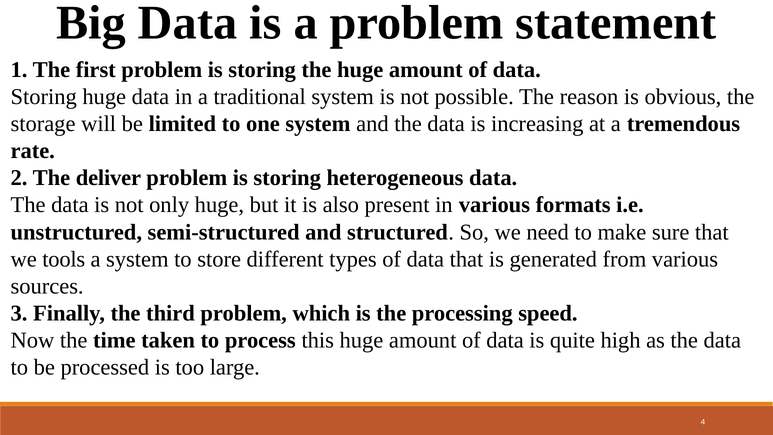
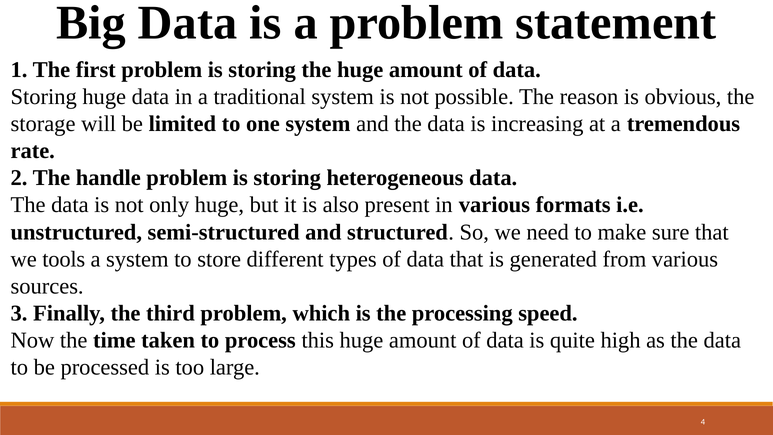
deliver: deliver -> handle (108, 178)
